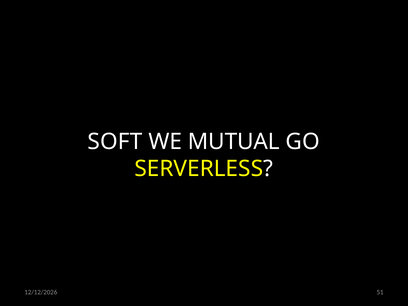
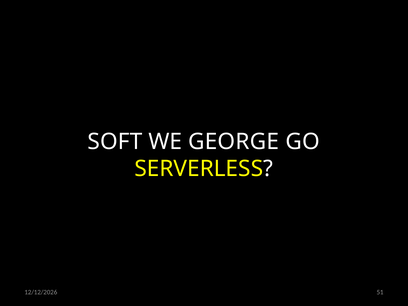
MUTUAL: MUTUAL -> GEORGE (234, 142)
